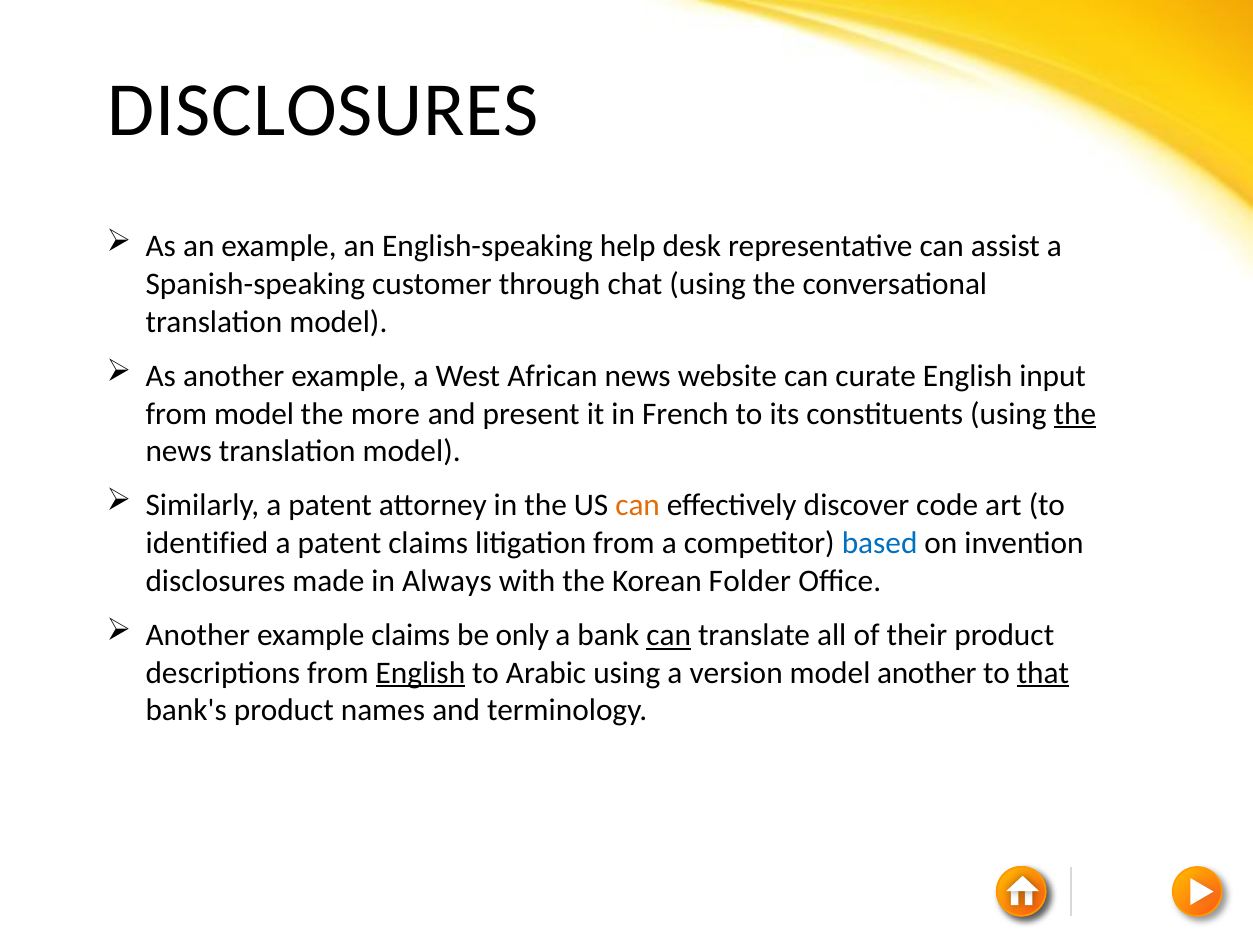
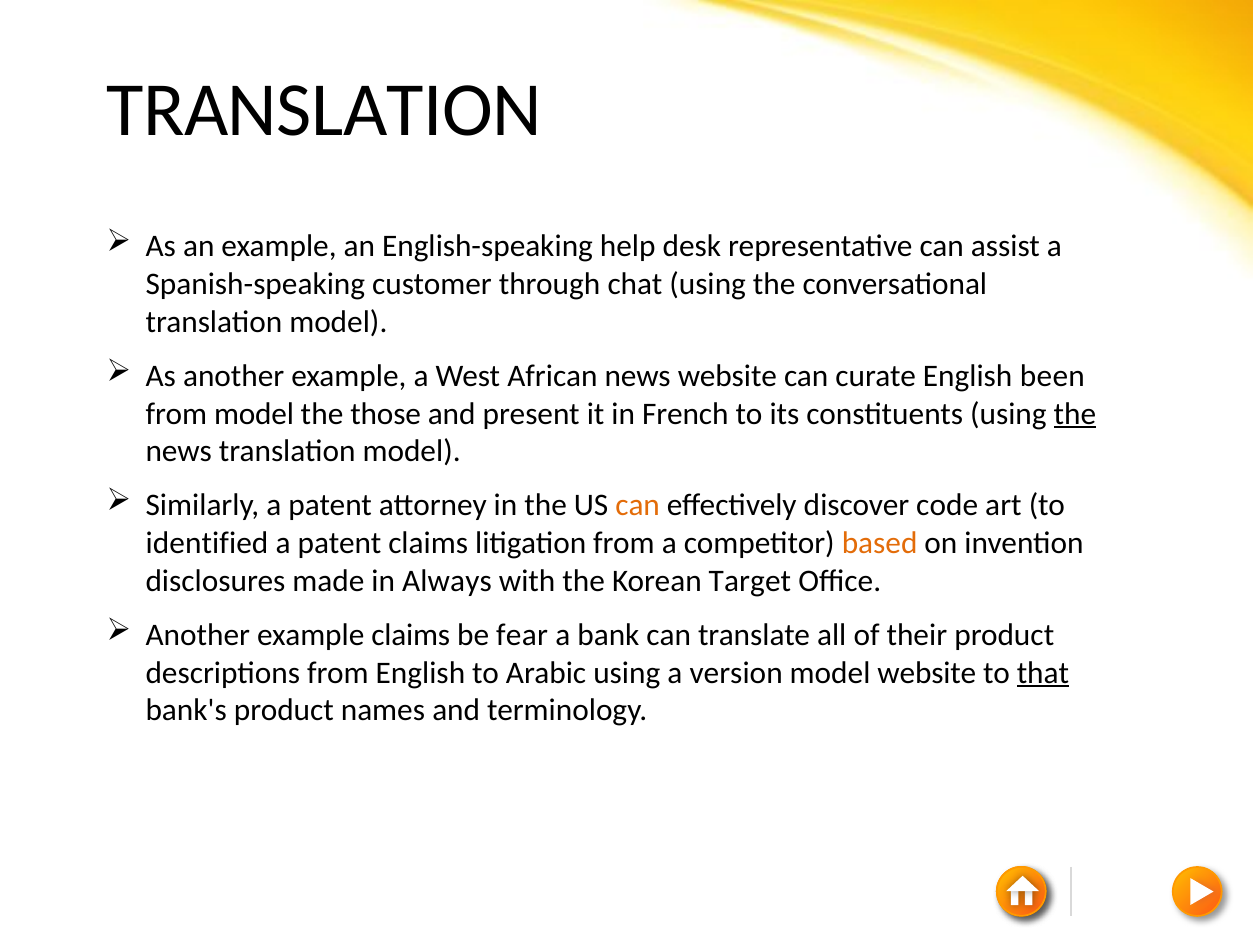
DISCLOSURES: DISCLOSURES -> TRANSLATION (324, 110)
input: input -> been (1052, 376)
more: more -> those (386, 414)
based colour: blue -> orange (880, 543)
Folder: Folder -> Target (750, 581)
only: only -> fear (522, 635)
can underline: present -> none (669, 635)
English underline: present -> none (420, 673)
model another: another -> website (927, 673)
